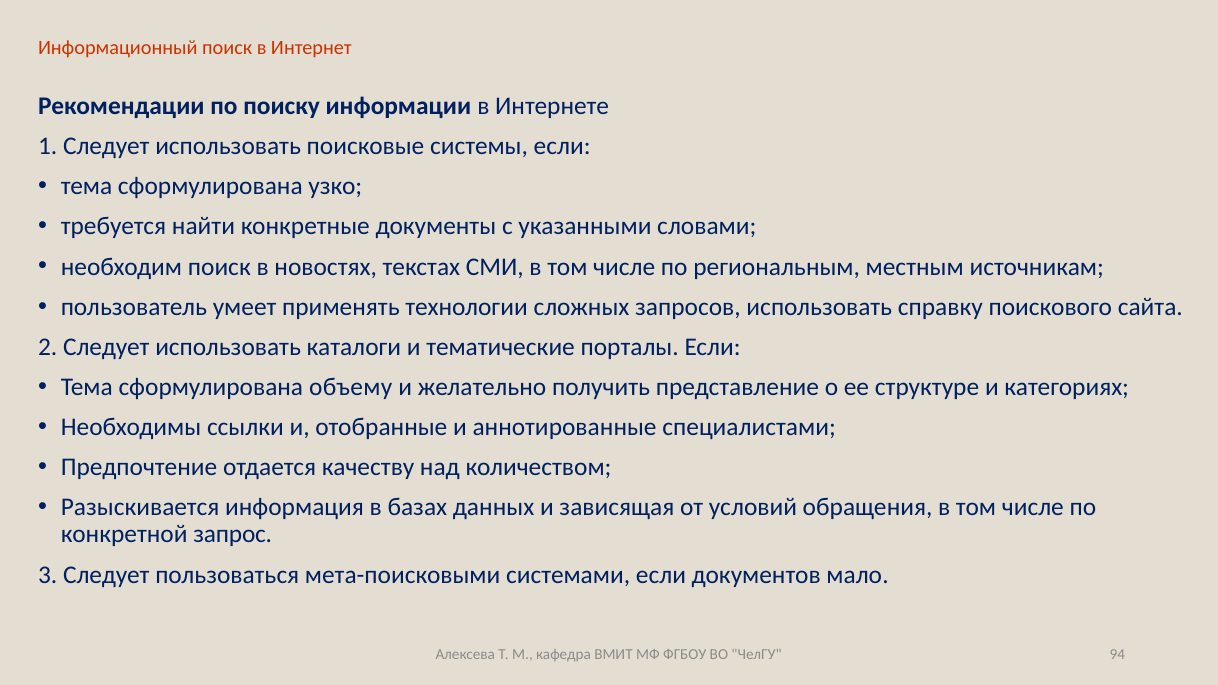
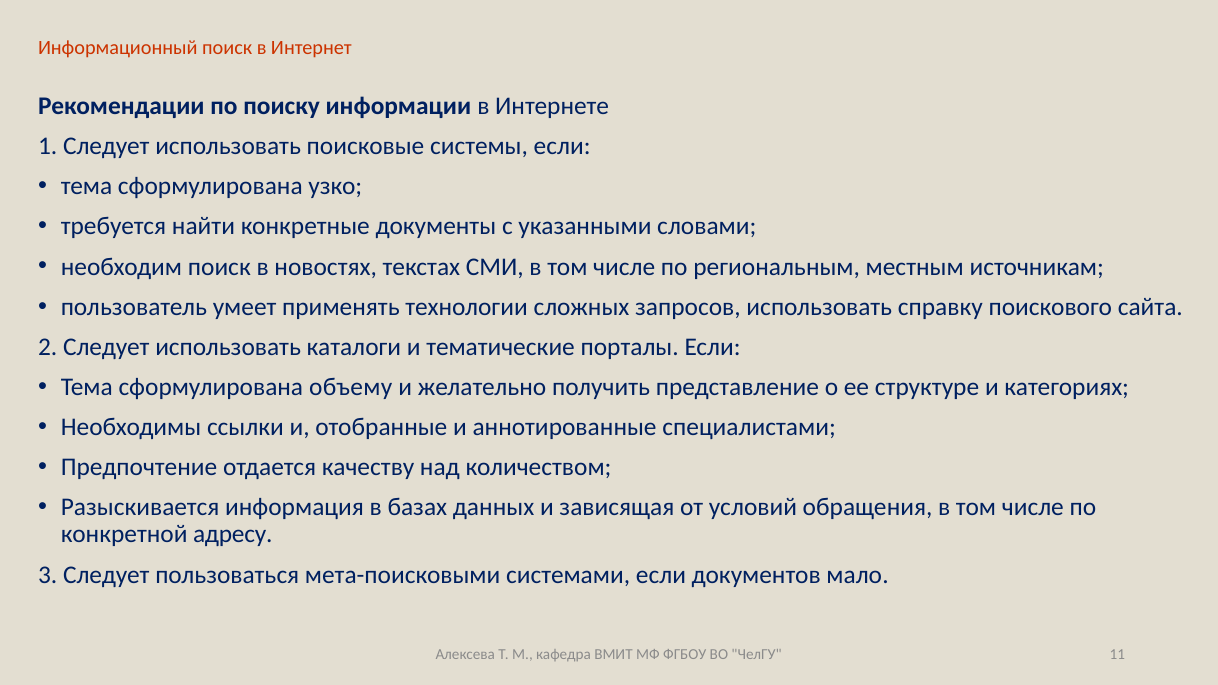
запрос: запрос -> адресу (233, 535)
94: 94 -> 11 (1117, 654)
